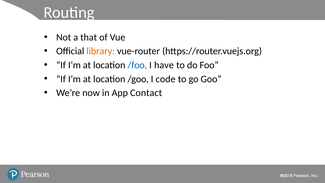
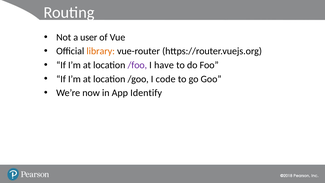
that: that -> user (89, 37)
/foo colour: blue -> purple (137, 65)
Contact: Contact -> Identify (146, 93)
